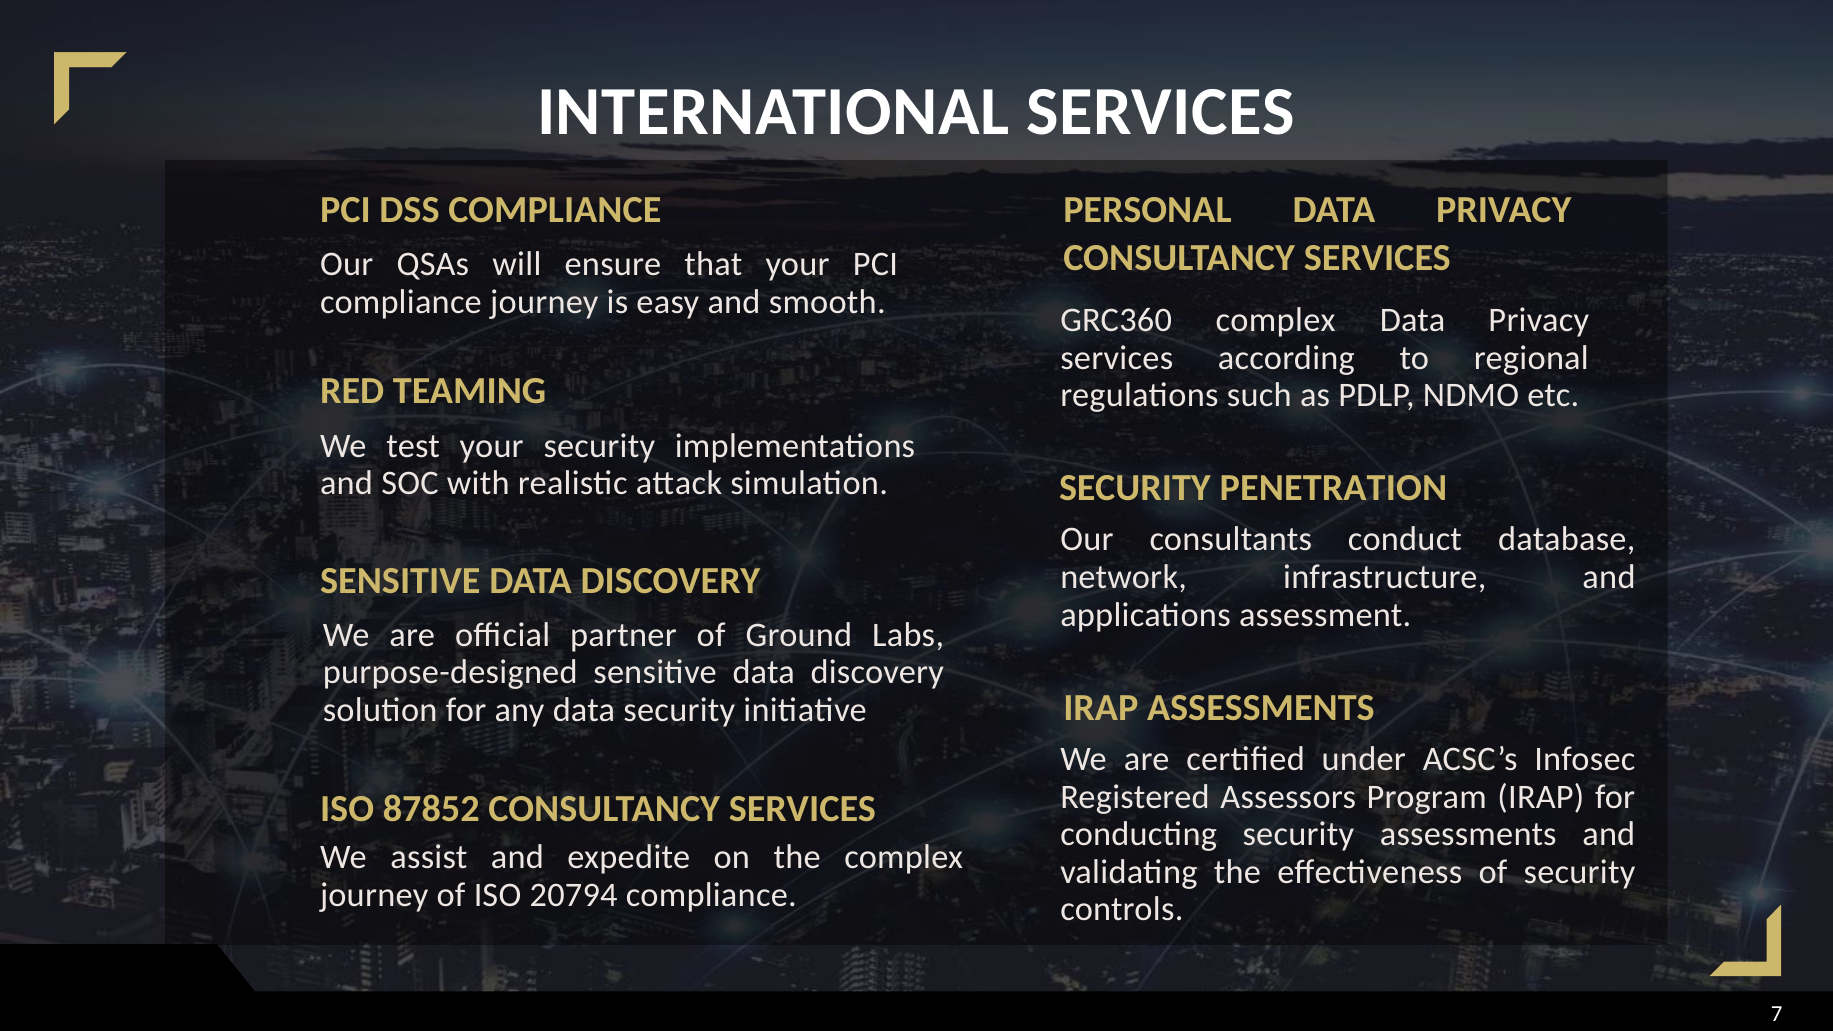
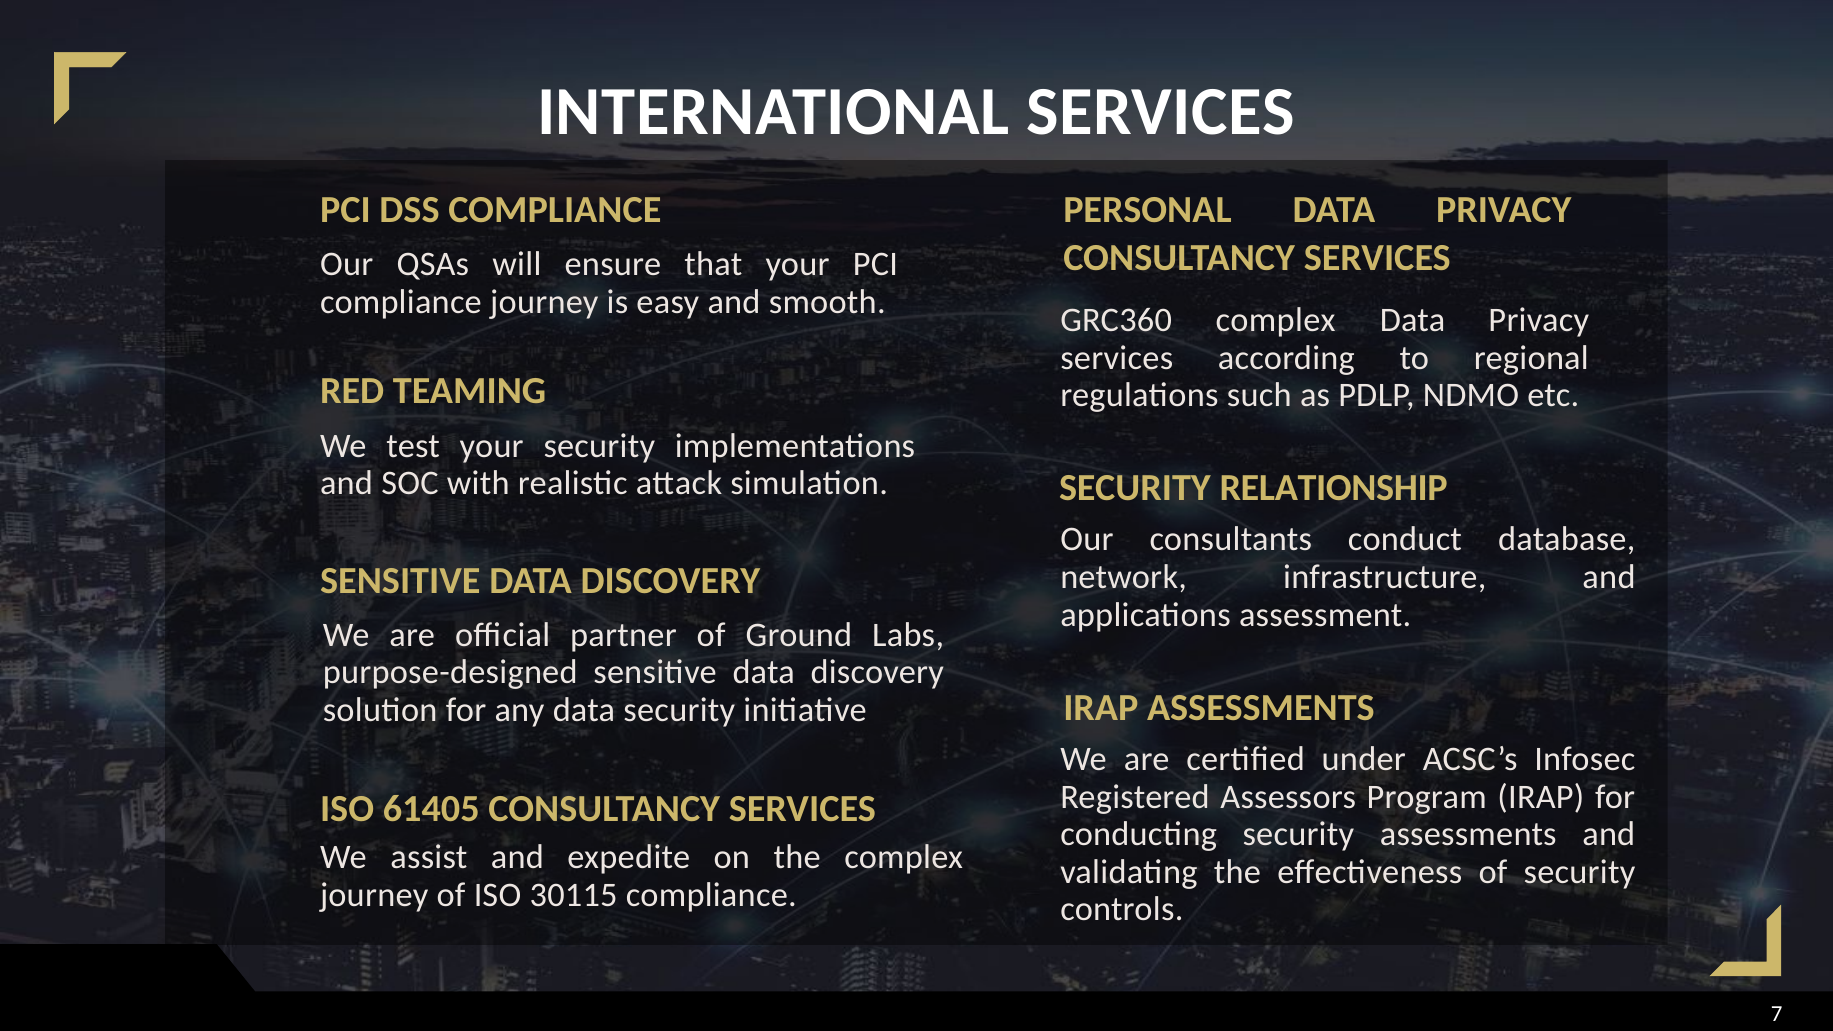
PENETRATION: PENETRATION -> RELATIONSHIP (1334, 488)
87852: 87852 -> 61405 (431, 809)
20794: 20794 -> 30115 (574, 895)
